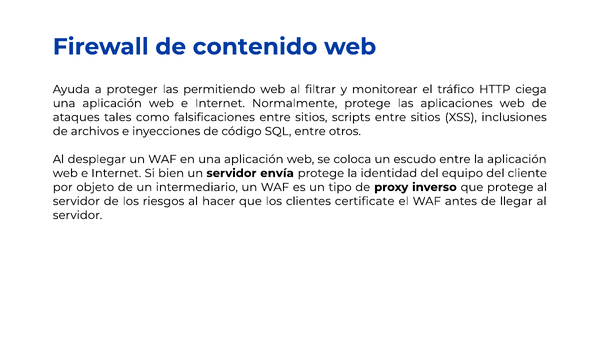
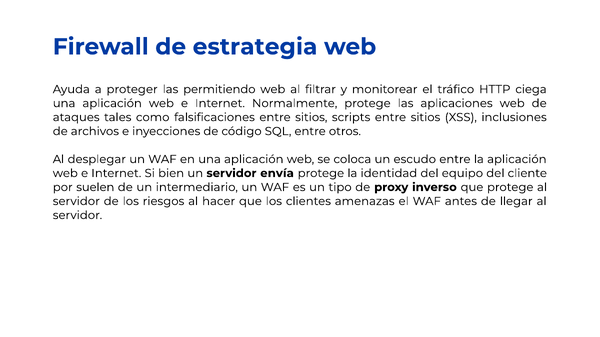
contenido: contenido -> estrategia (255, 47)
objeto: objeto -> suelen (95, 187)
certificate: certificate -> amenazas (365, 201)
